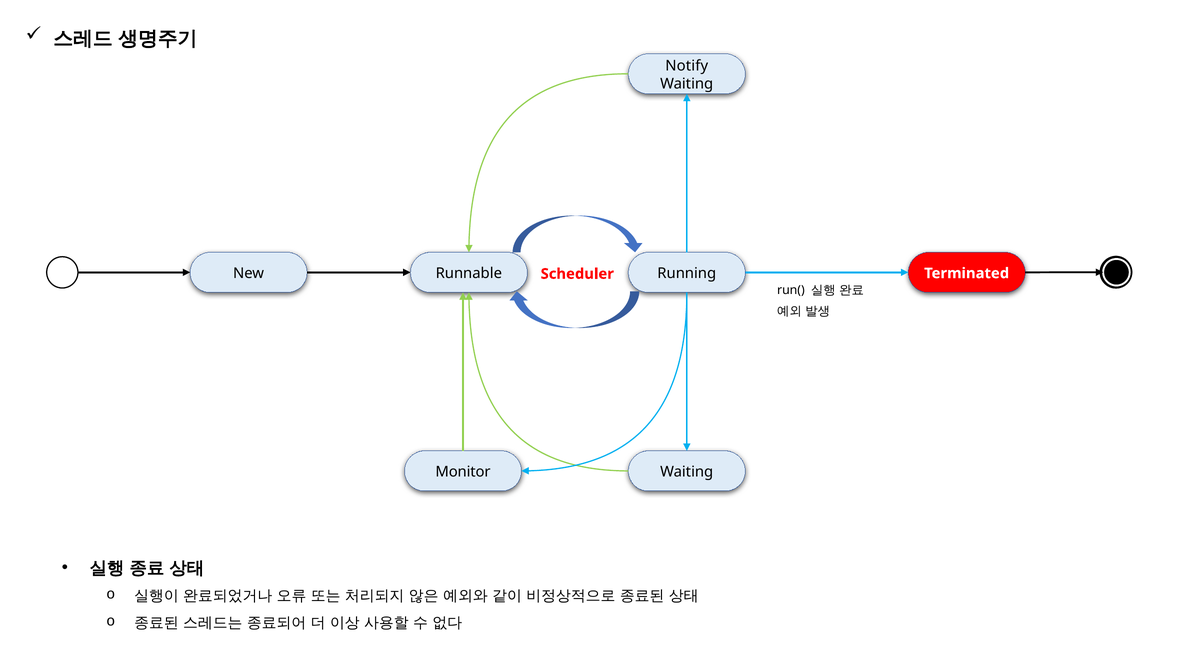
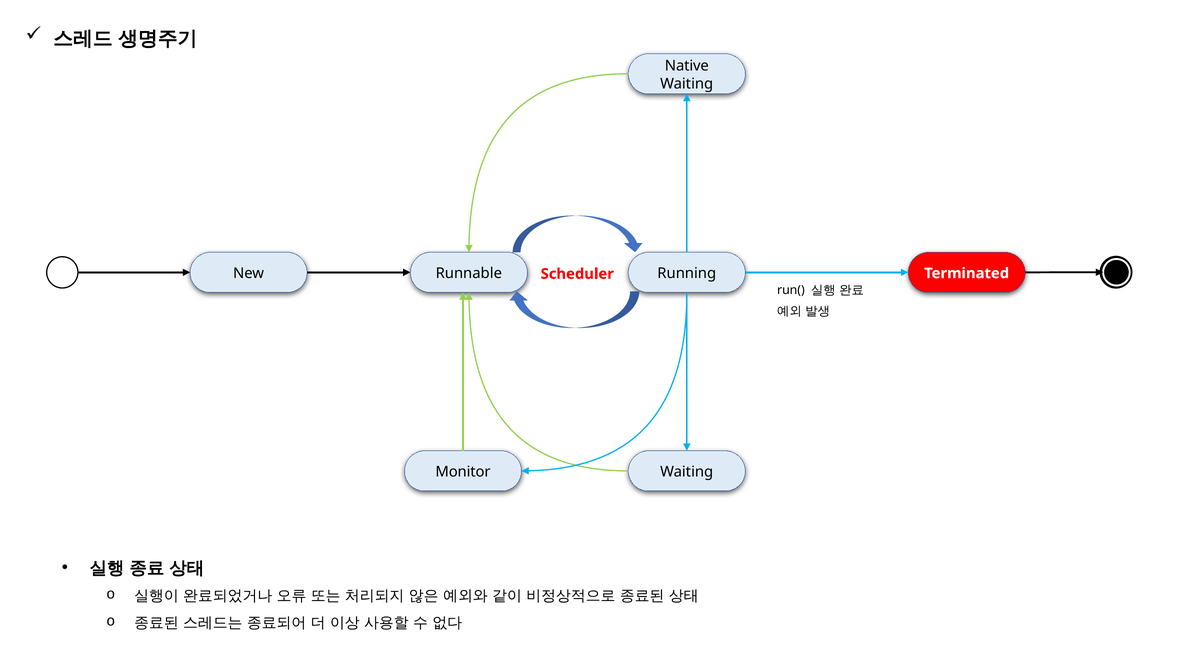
Notify: Notify -> Native (687, 66)
